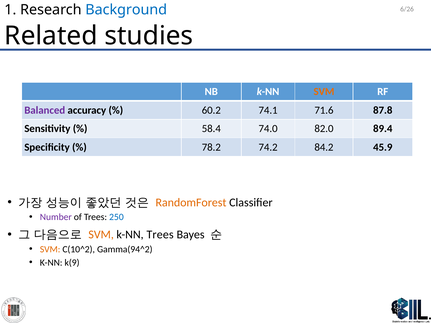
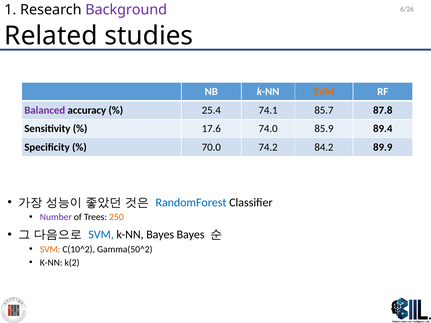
Background colour: blue -> purple (126, 10)
60.2: 60.2 -> 25.4 (211, 110)
71.6: 71.6 -> 85.7 (324, 110)
58.4: 58.4 -> 17.6 (211, 129)
82.0: 82.0 -> 85.9 (324, 129)
78.2: 78.2 -> 70.0 (211, 147)
45.9: 45.9 -> 89.9 (383, 147)
RandomForest colour: orange -> blue (191, 203)
250 colour: blue -> orange (116, 217)
SVM colour: orange -> blue (101, 235)
k-NN Trees: Trees -> Bayes (160, 235)
Gamma(94^2: Gamma(94^2 -> Gamma(50^2 (125, 249)
k(9: k(9 -> k(2 (72, 263)
